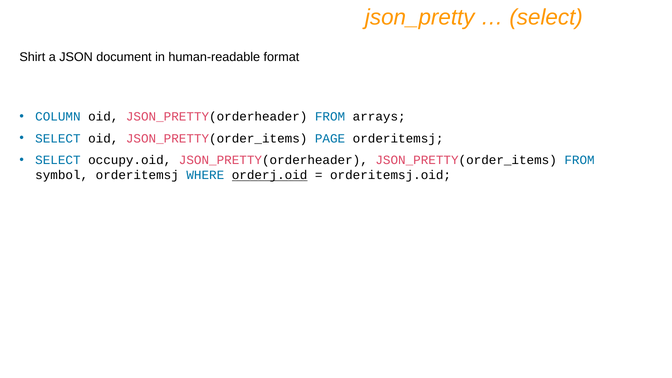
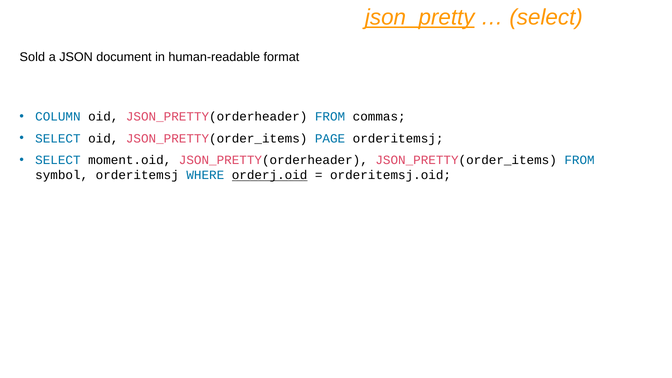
json_pretty underline: none -> present (420, 17)
Shirt: Shirt -> Sold (32, 57)
arrays: arrays -> commas (379, 117)
occupy.oid: occupy.oid -> moment.oid (130, 160)
